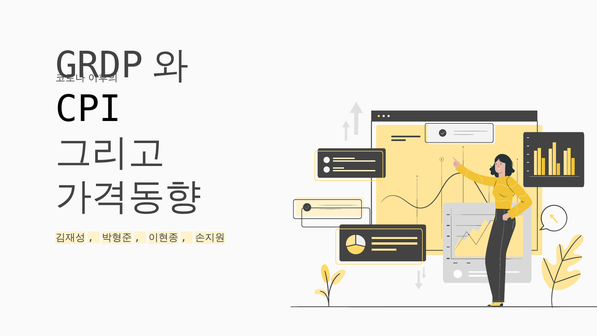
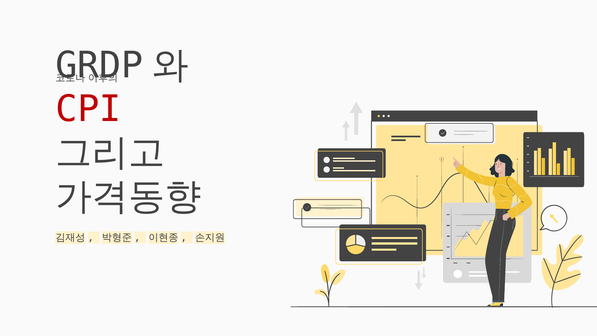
CPI colour: black -> red (88, 109)
